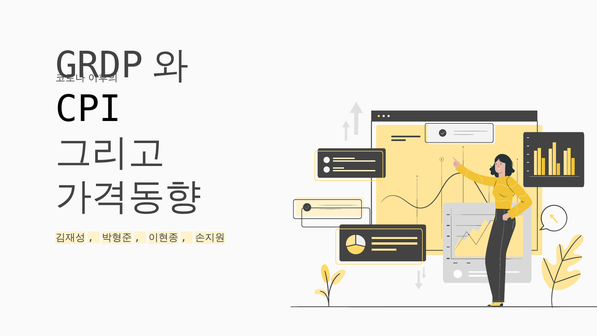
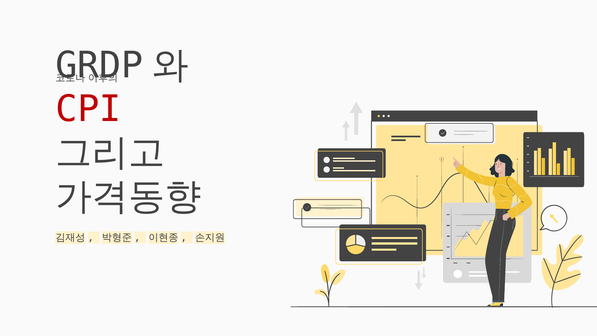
CPI colour: black -> red (88, 109)
